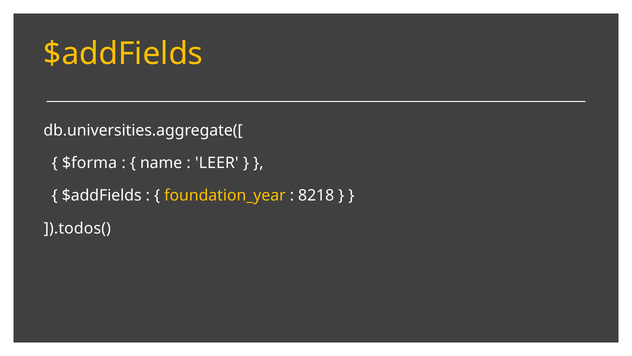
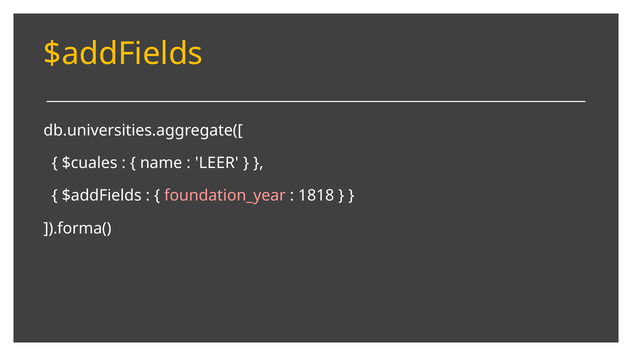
$forma: $forma -> $cuales (90, 163)
foundation_year colour: yellow -> pink (225, 195)
8218: 8218 -> 1818 (316, 195)
]).todos(: ]).todos( -> ]).forma( (77, 228)
